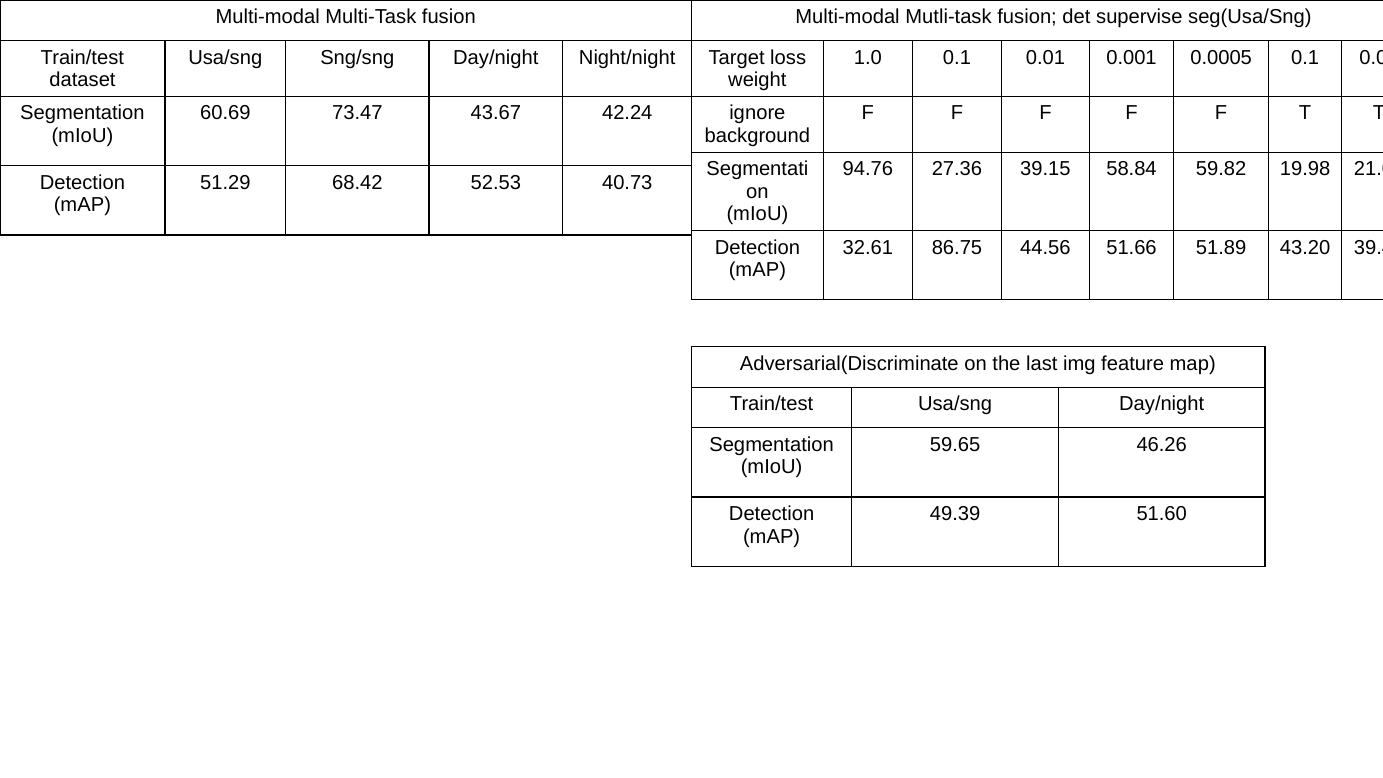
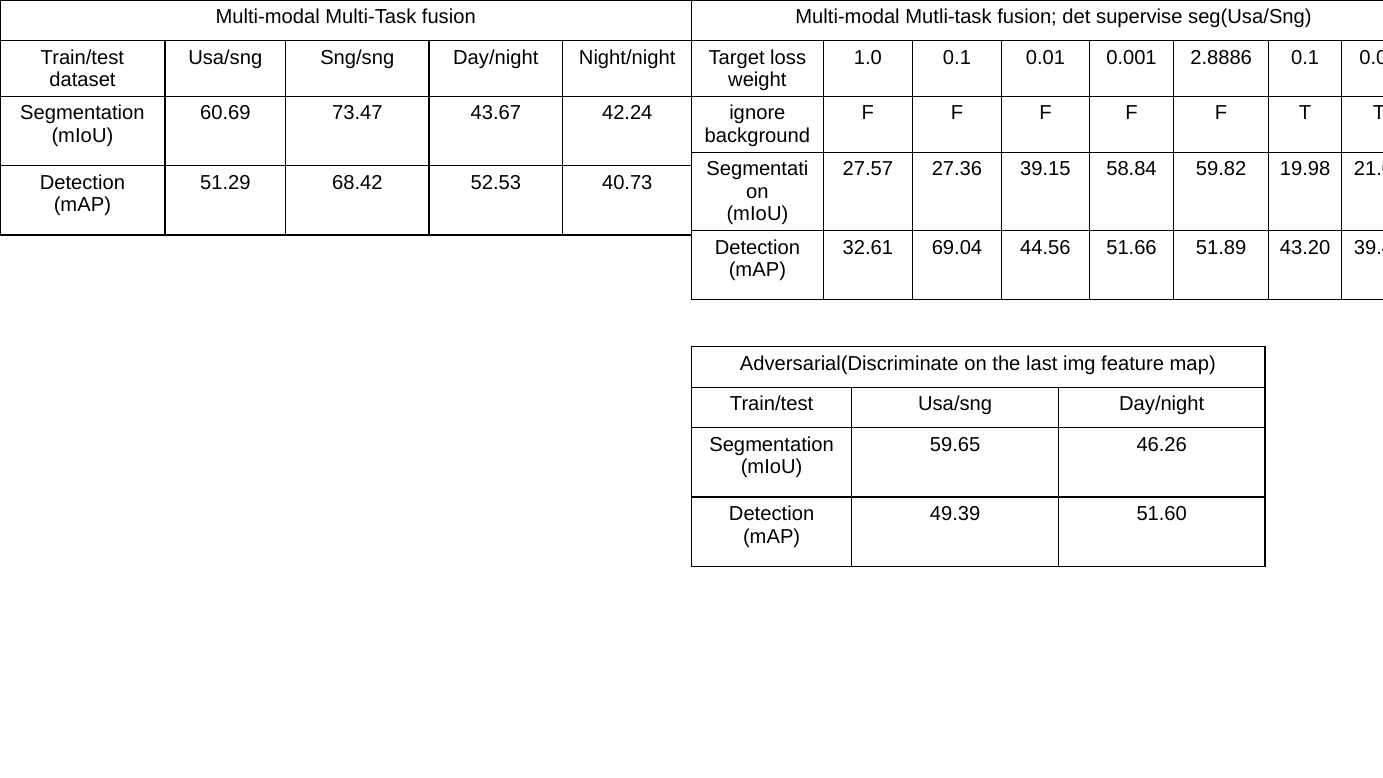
0.0005: 0.0005 -> 2.8886 (1221, 57)
94.76: 94.76 -> 27.57 (868, 169)
86.75: 86.75 -> 69.04 (957, 247)
